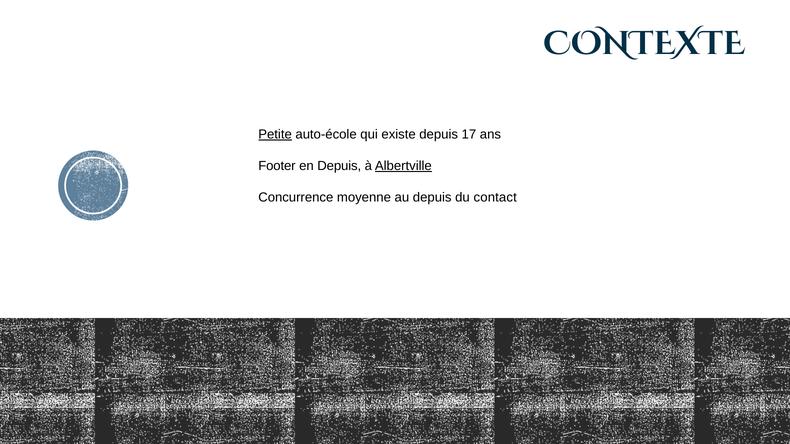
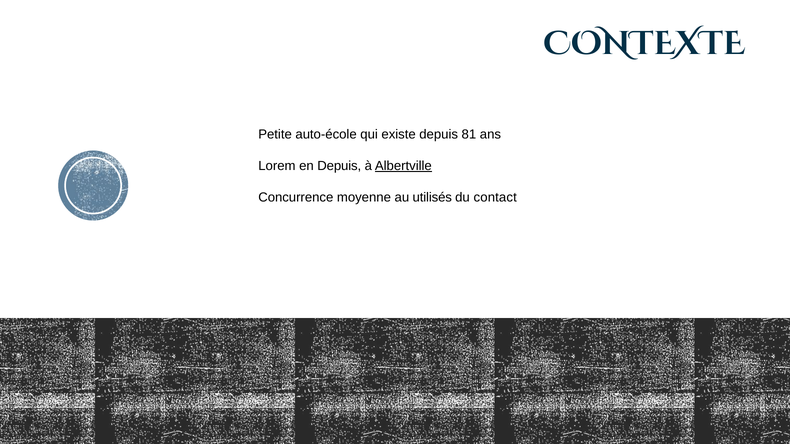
Petite underline: present -> none (275, 135)
17: 17 -> 81 (469, 135)
Footer: Footer -> Lorem (277, 166)
au depuis: depuis -> utilisés (432, 198)
